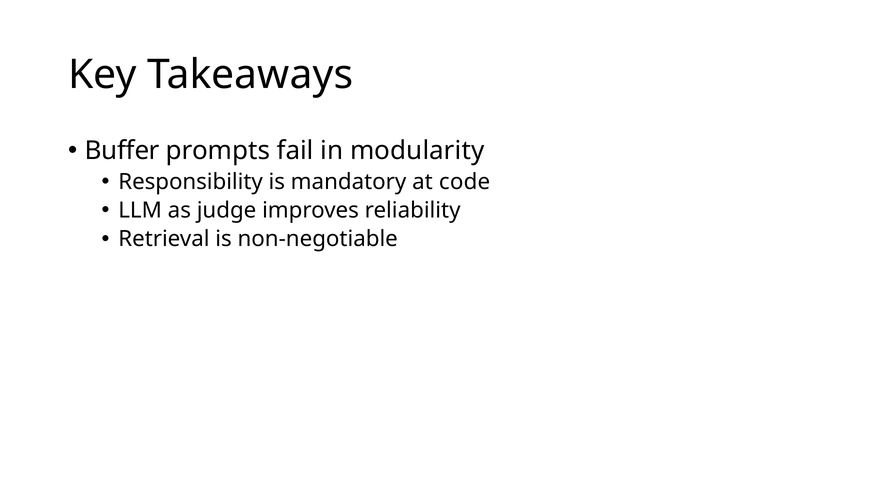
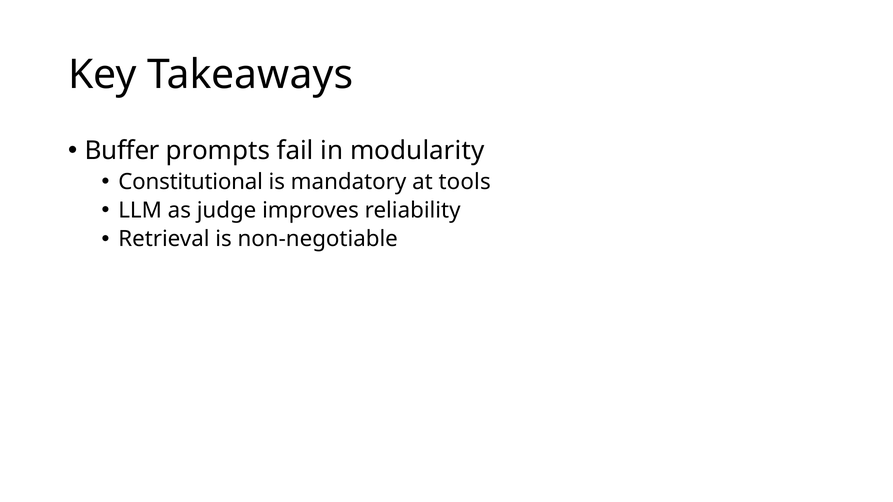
Responsibility: Responsibility -> Constitutional (191, 182)
code: code -> tools (465, 182)
